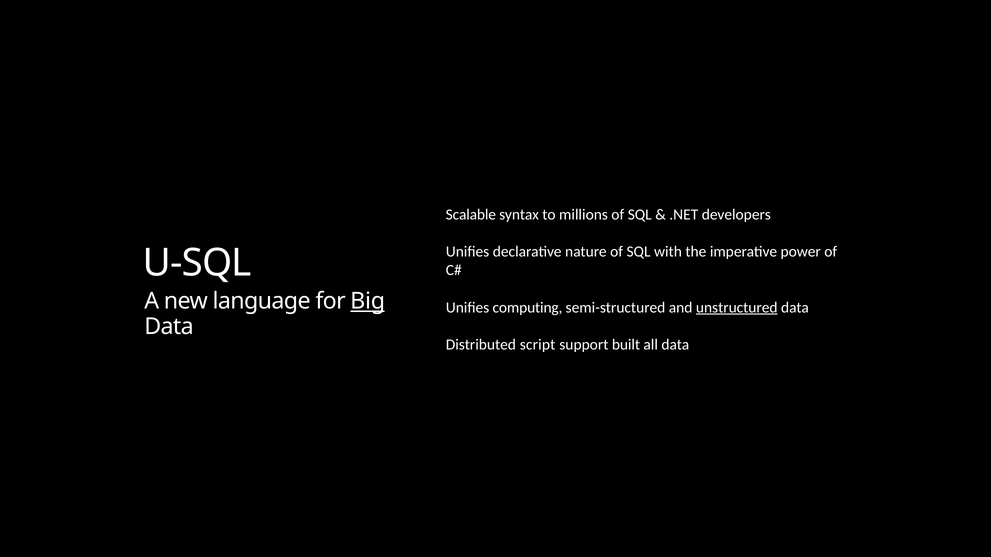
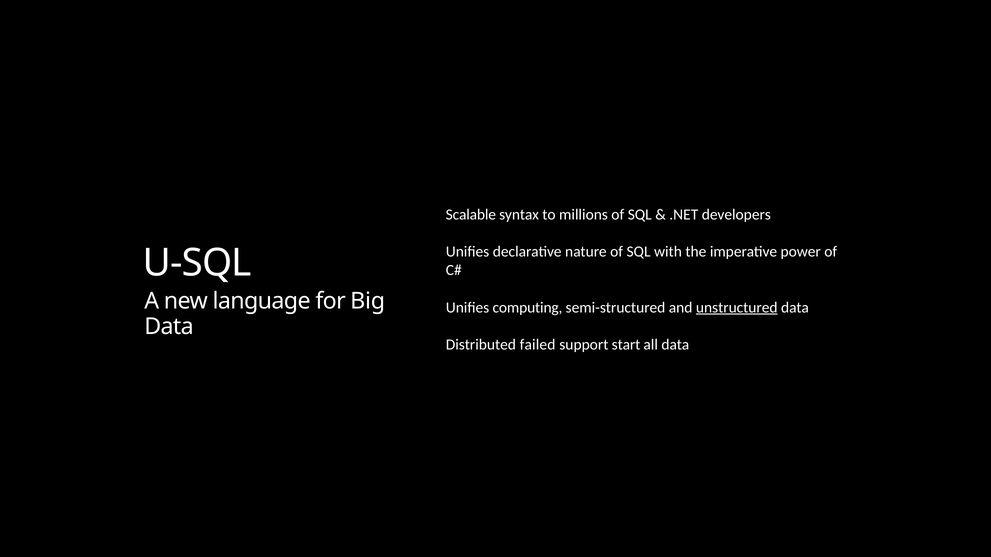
Big underline: present -> none (368, 302)
script: script -> failed (538, 345)
built: built -> start (626, 345)
